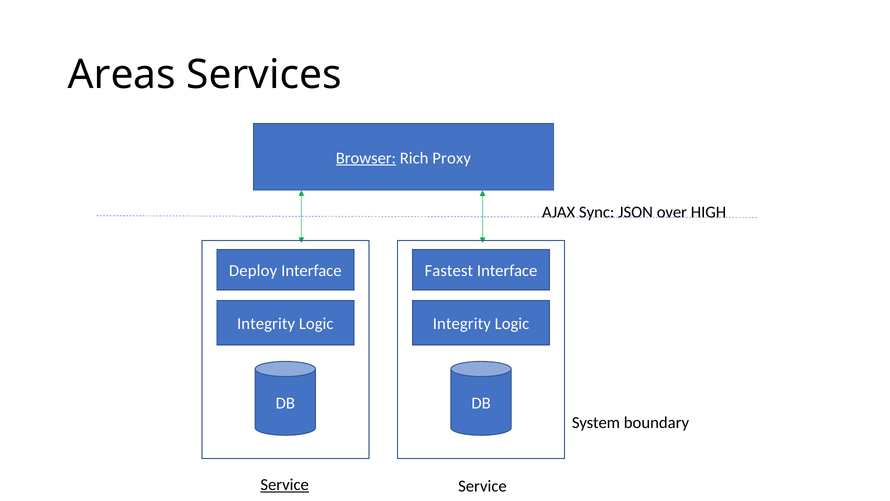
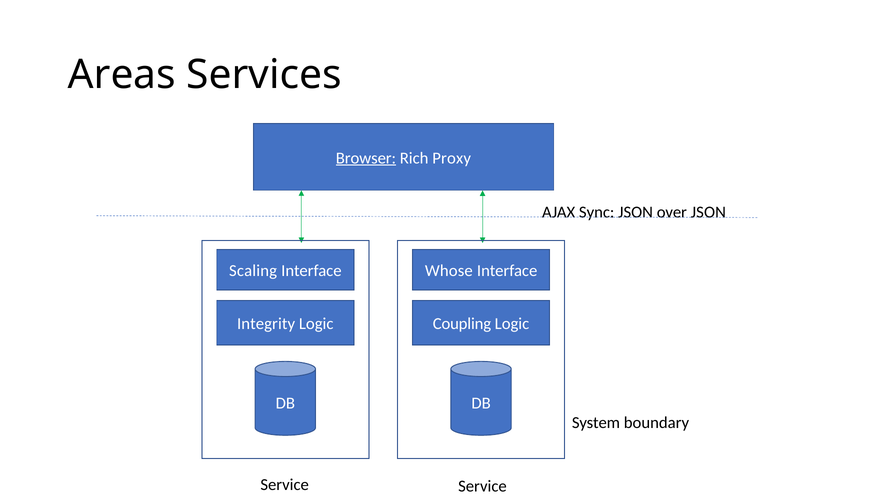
over HIGH: HIGH -> JSON (708, 212)
Deploy: Deploy -> Scaling (253, 271)
Fastest: Fastest -> Whose (449, 271)
Integrity: Integrity -> Coupling (462, 324)
Service underline: present -> none (285, 484)
